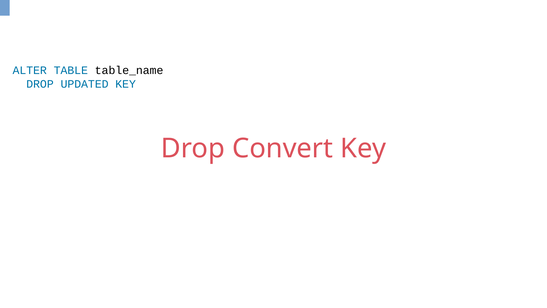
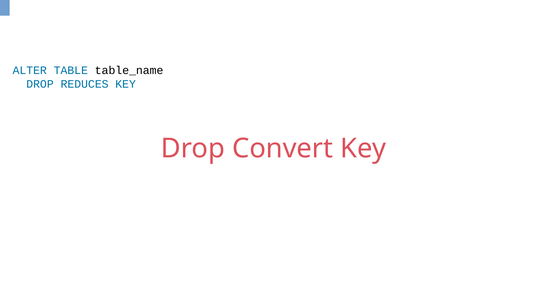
UPDATED: UPDATED -> REDUCES (85, 84)
